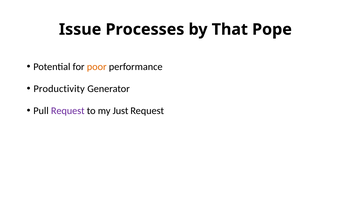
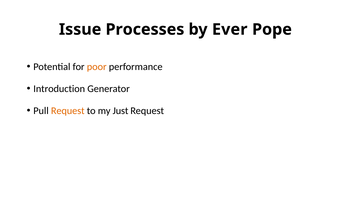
That: That -> Ever (230, 29)
Productivity: Productivity -> Introduction (59, 89)
Request colour: purple -> orange (68, 111)
